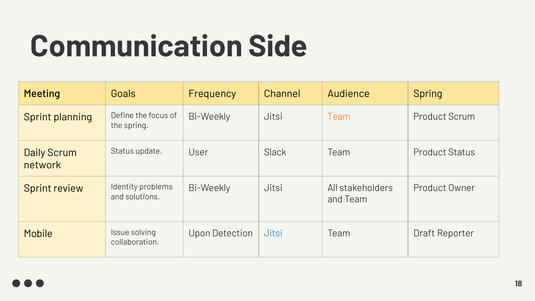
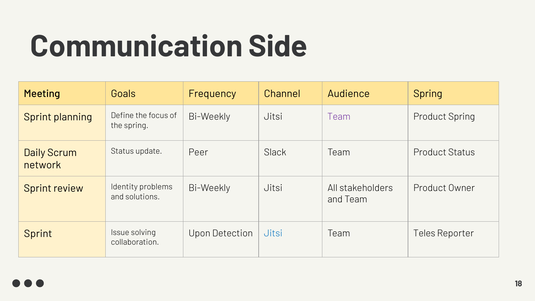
Team colour: orange -> purple (339, 116)
Product Scrum: Scrum -> Spring (462, 116)
User: User -> Peer (198, 152)
Draft: Draft -> Teles (424, 233)
Mobile: Mobile -> Sprint (38, 234)
